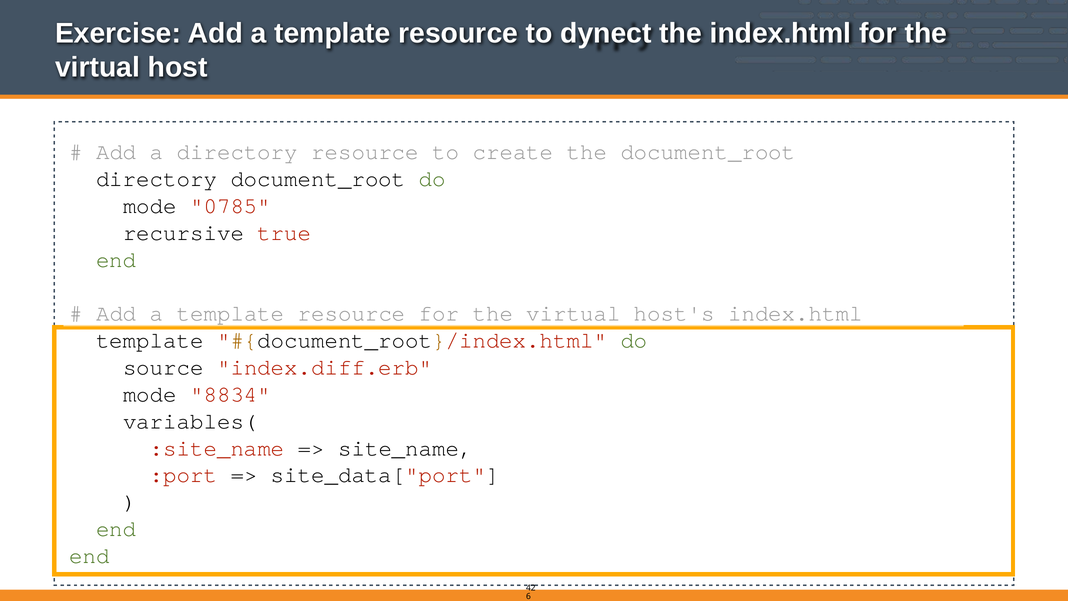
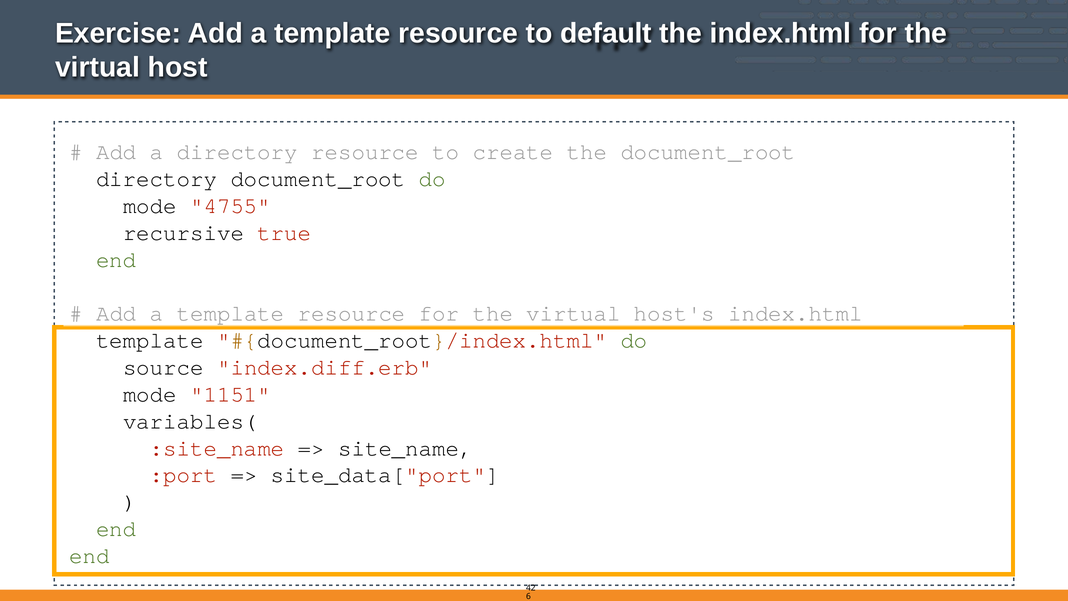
dynect: dynect -> default (606, 33)
0785: 0785 -> 4755 (231, 206)
8834: 8834 -> 1151 (231, 394)
